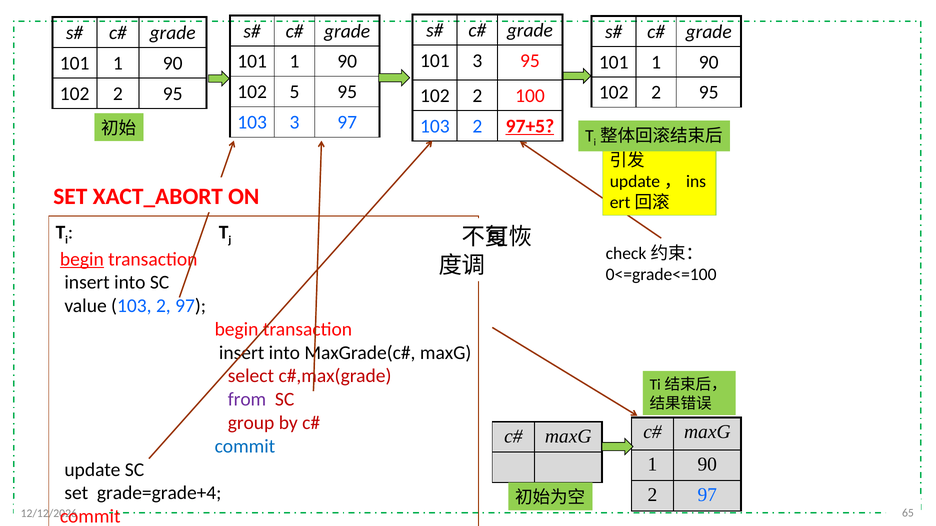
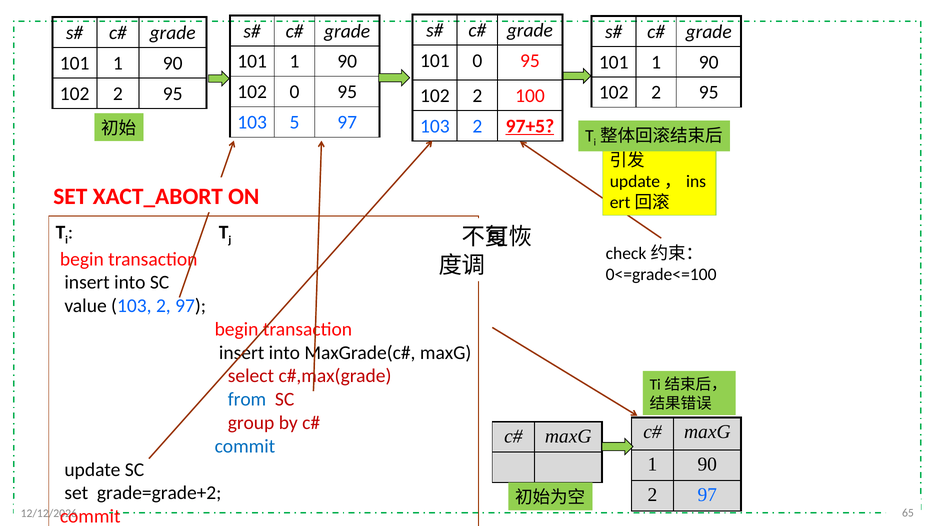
101 3: 3 -> 0 (477, 61)
102 5: 5 -> 0 (295, 92)
103 3: 3 -> 5 (295, 123)
begin underline: present -> none (82, 259)
from colour: purple -> blue (247, 400)
grade=grade+4: grade=grade+4 -> grade=grade+2 (159, 493)
